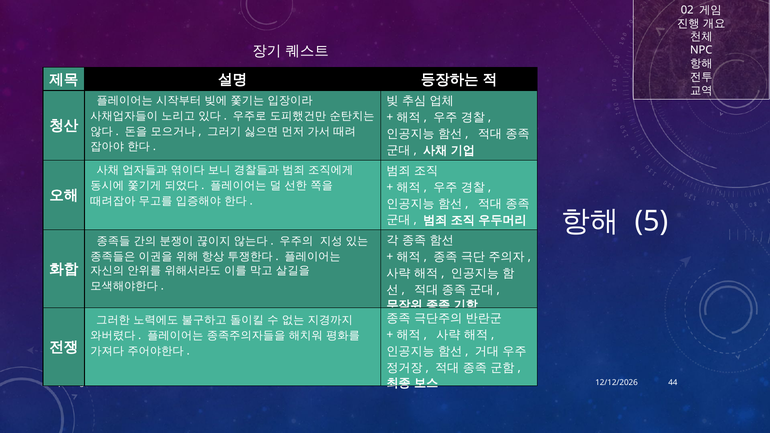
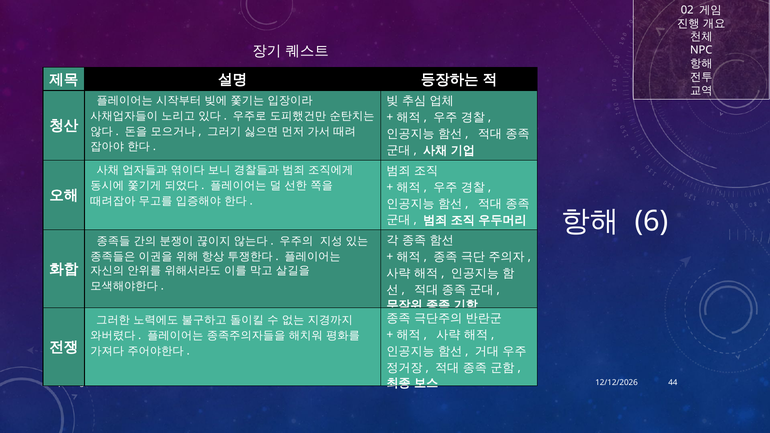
5: 5 -> 6 (652, 221)
